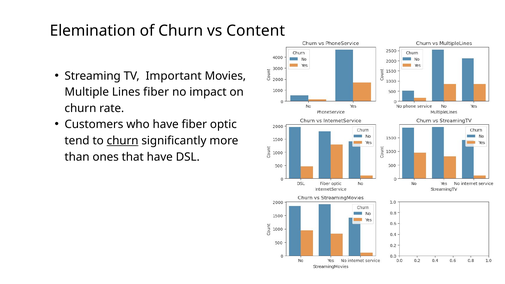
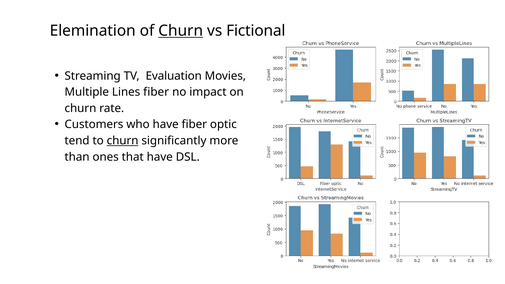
Churn underline: none -> present (181, 31)
Content: Content -> Fictional (256, 31)
Important: Important -> Evaluation (174, 76)
